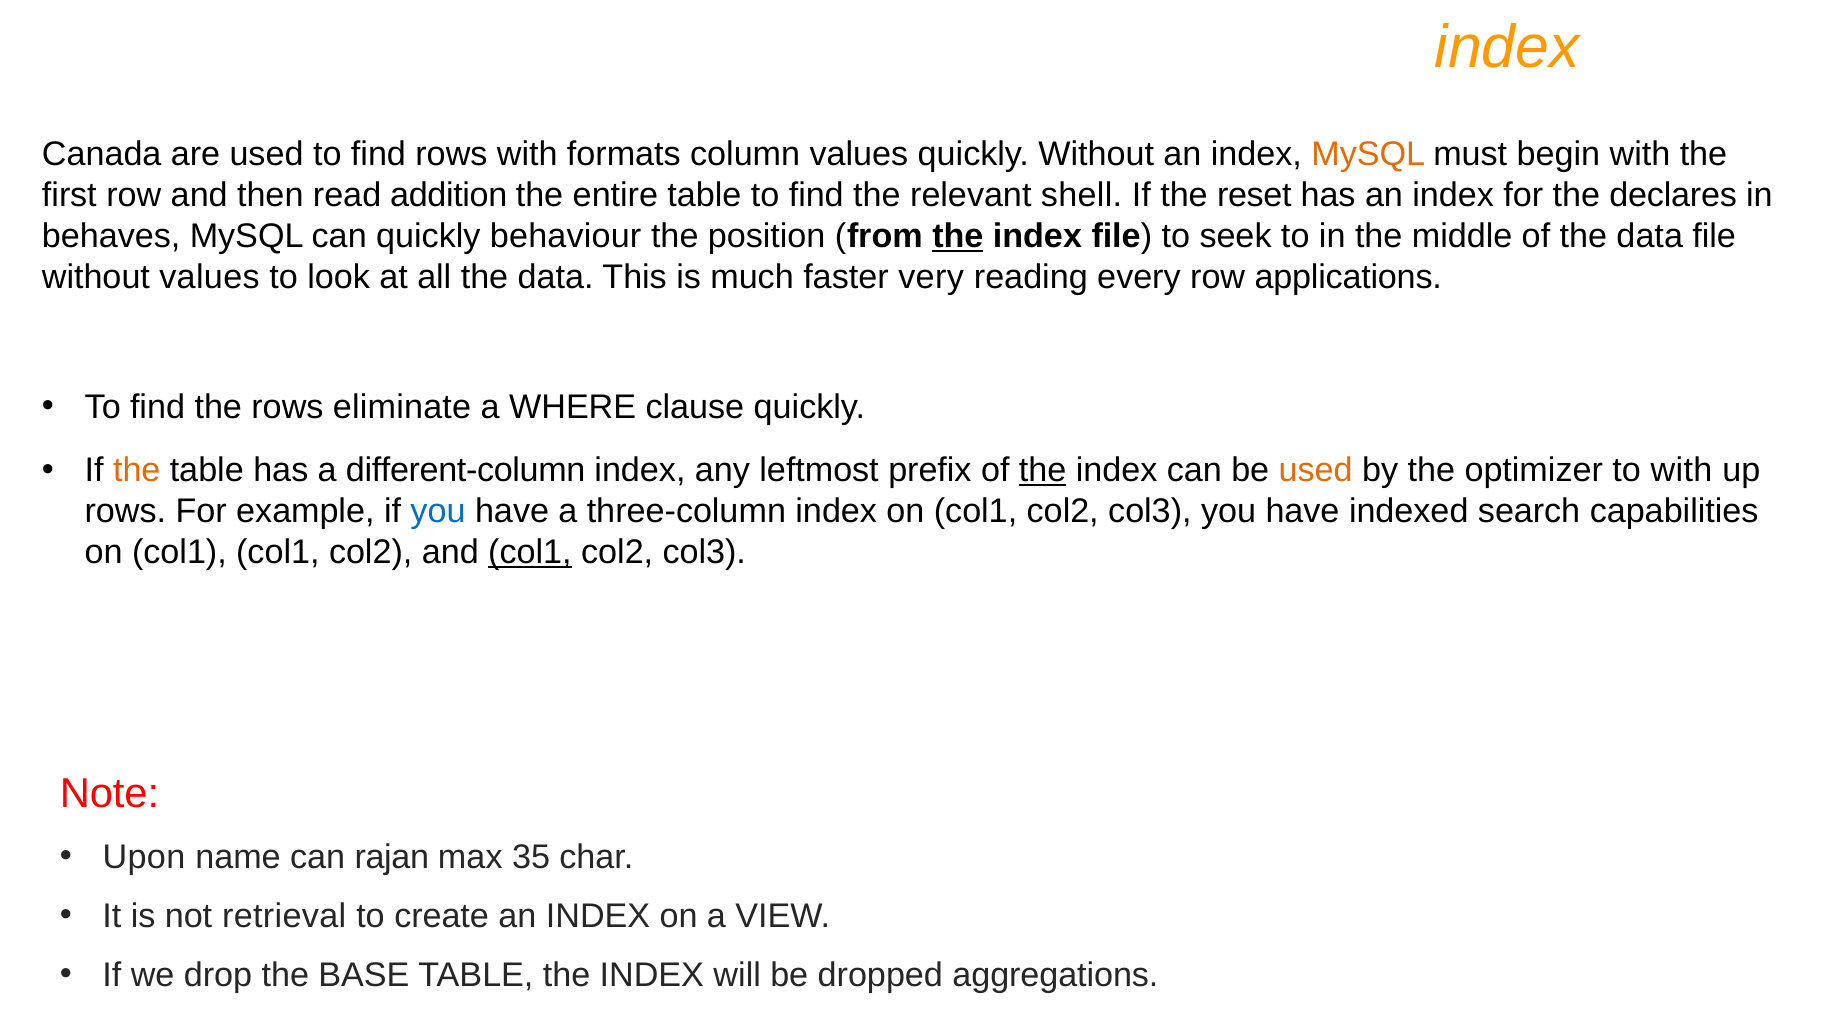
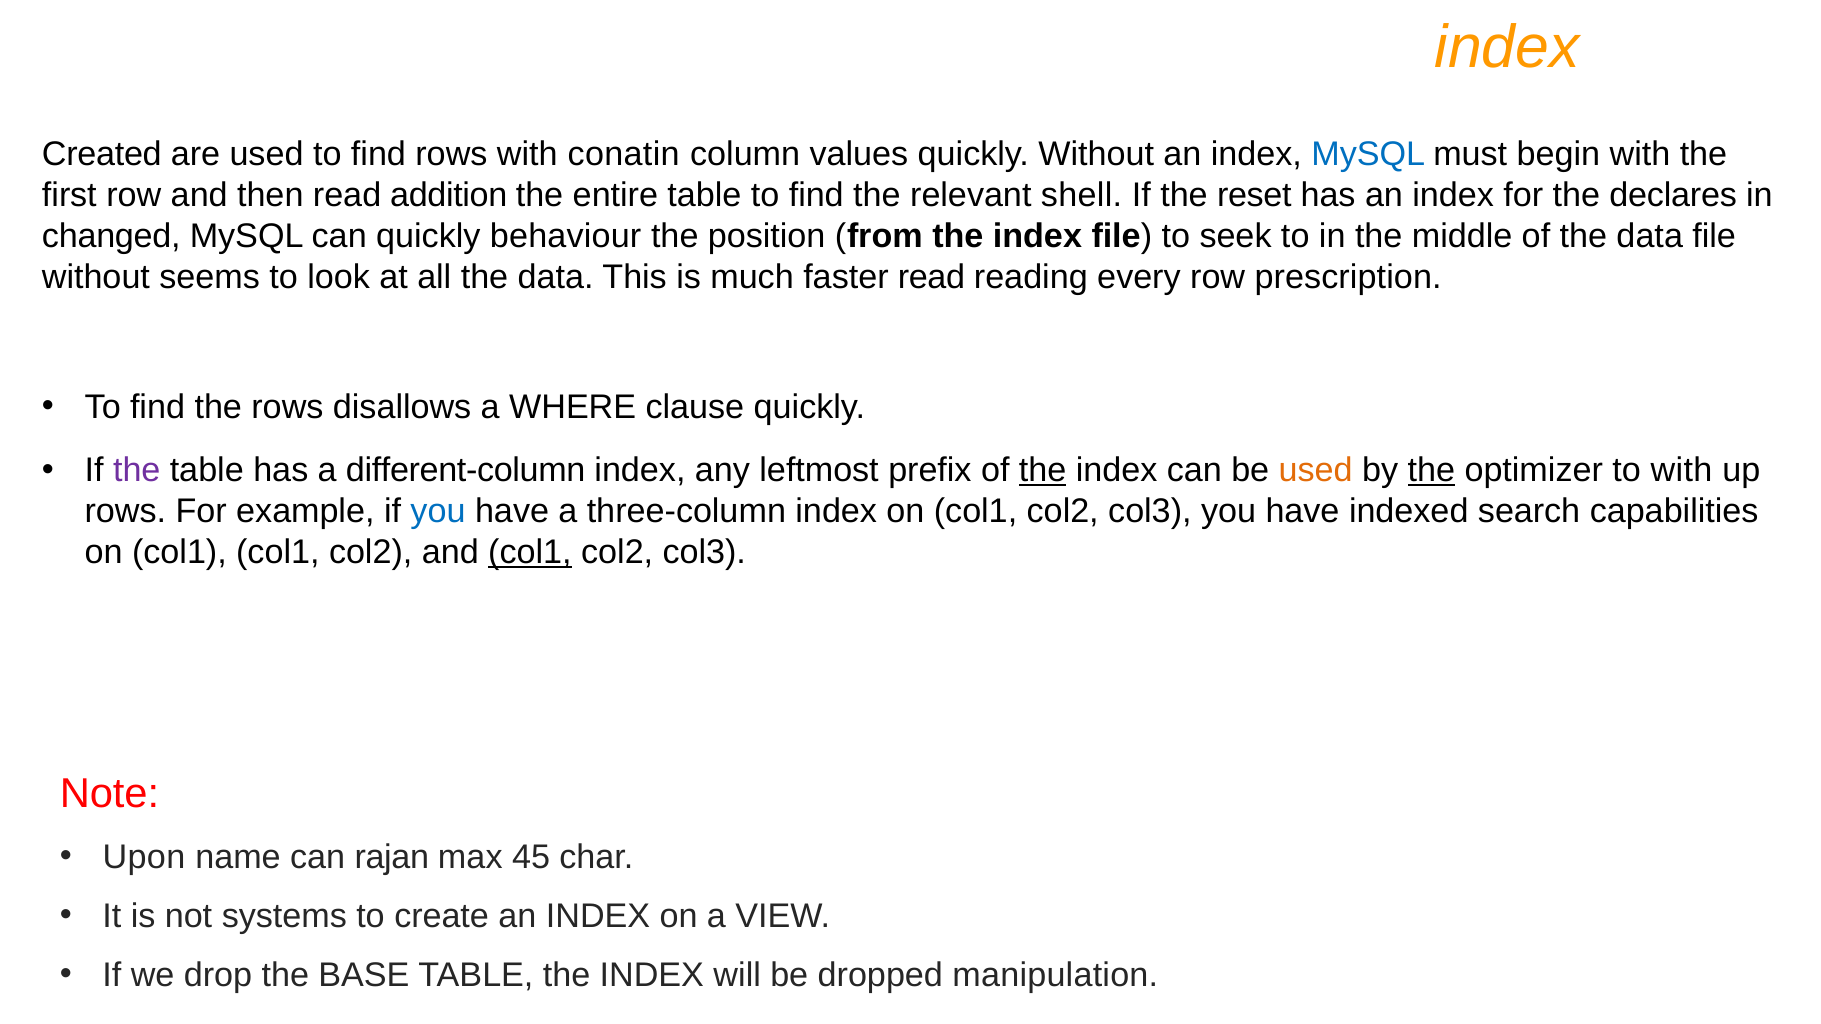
Canada: Canada -> Created (102, 155)
formats: formats -> conatin (624, 155)
MySQL colour: orange -> blue (1368, 155)
behaves: behaves -> changed (111, 237)
the underline: present -> none (958, 237)
without values: values -> seems (210, 278)
faster very: very -> read (931, 278)
applications: applications -> prescription (1348, 278)
eliminate: eliminate -> disallows (402, 407)
the colour: orange -> purple (137, 471)
the underline: none -> present (1431, 471)
35: 35 -> 45 (531, 857)
retrieval: retrieval -> systems (284, 917)
aggregations: aggregations -> manipulation (1055, 976)
